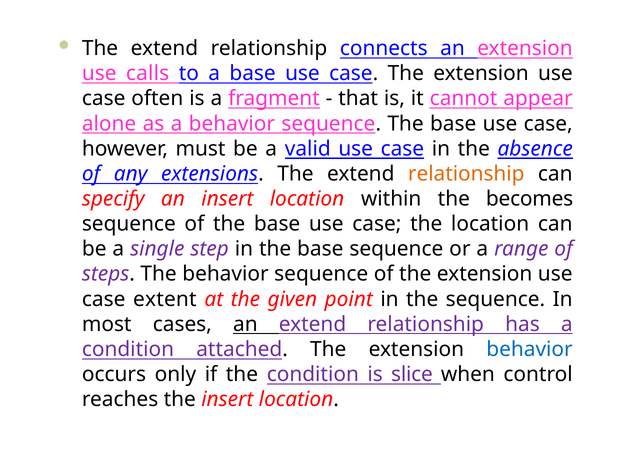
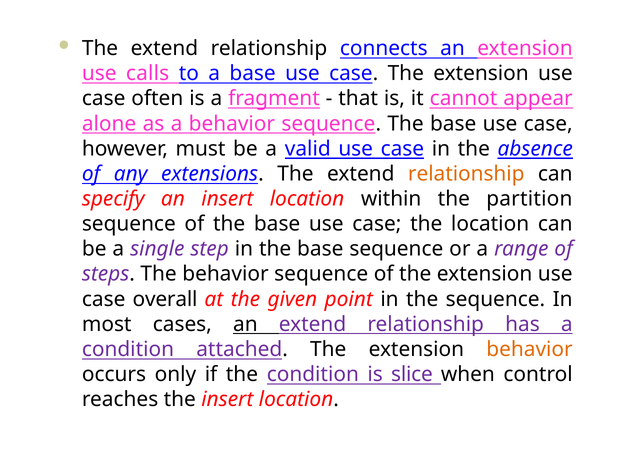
becomes: becomes -> partition (529, 199)
extent: extent -> overall (165, 299)
behavior colour: blue -> orange (530, 349)
